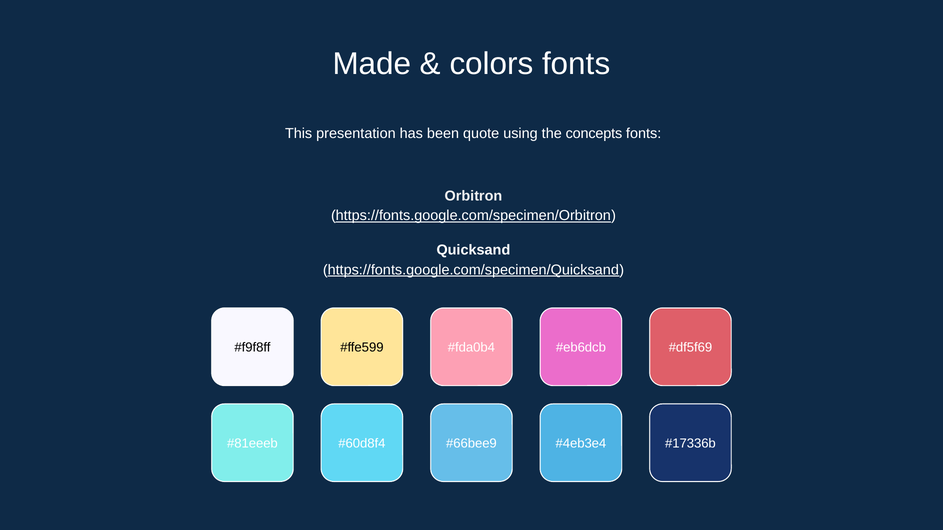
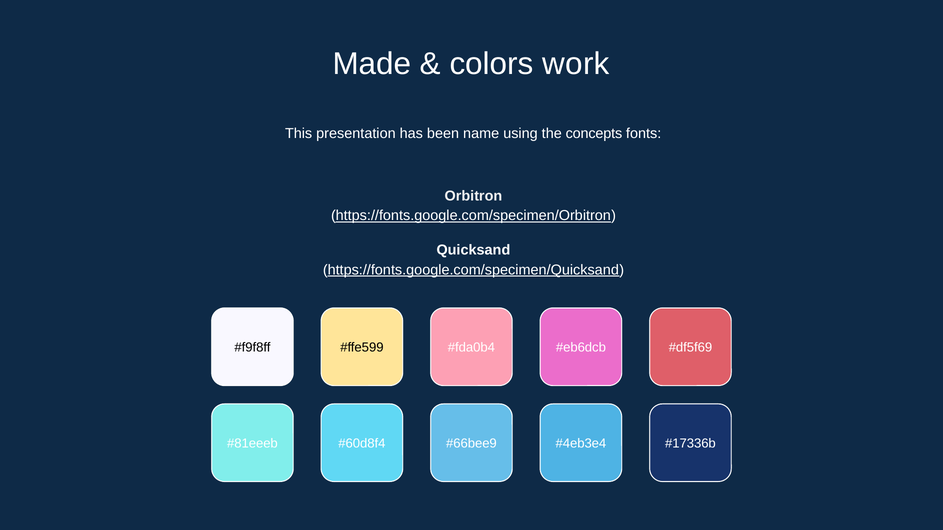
colors fonts: fonts -> work (576, 64)
quote: quote -> name (481, 134)
